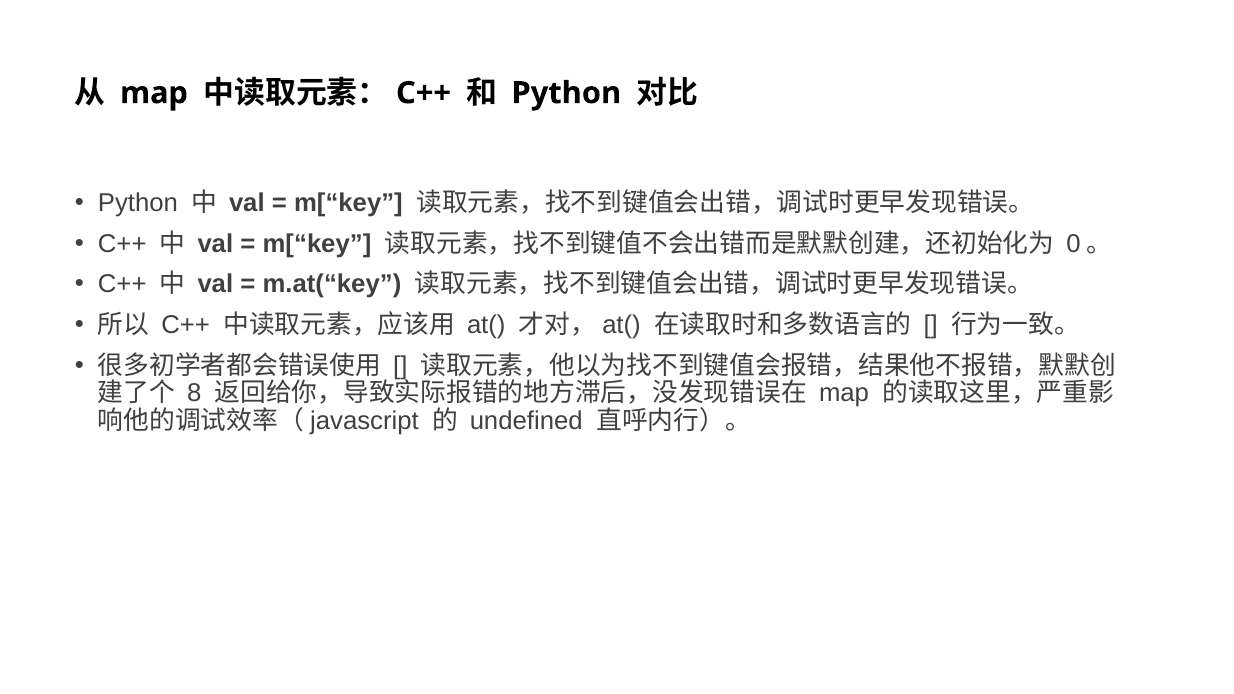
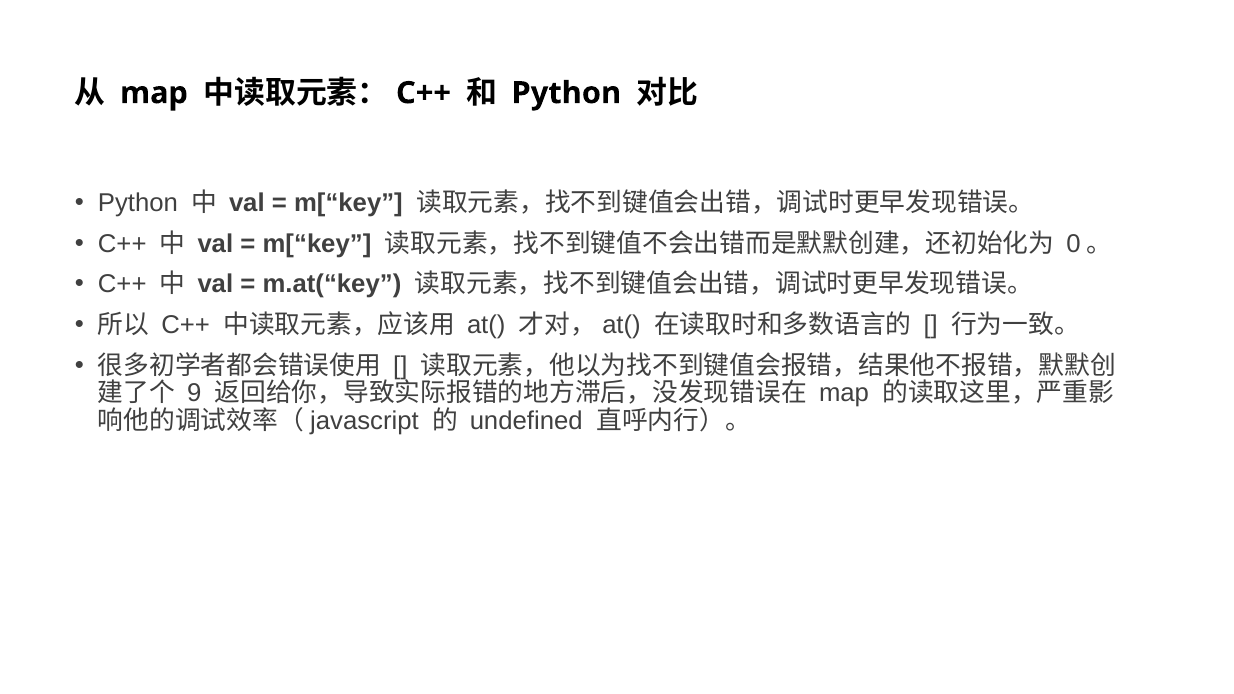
8: 8 -> 9 (194, 393)
